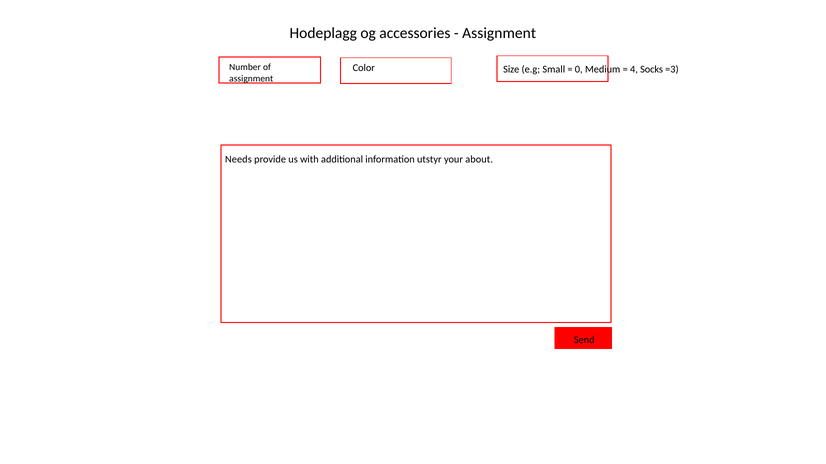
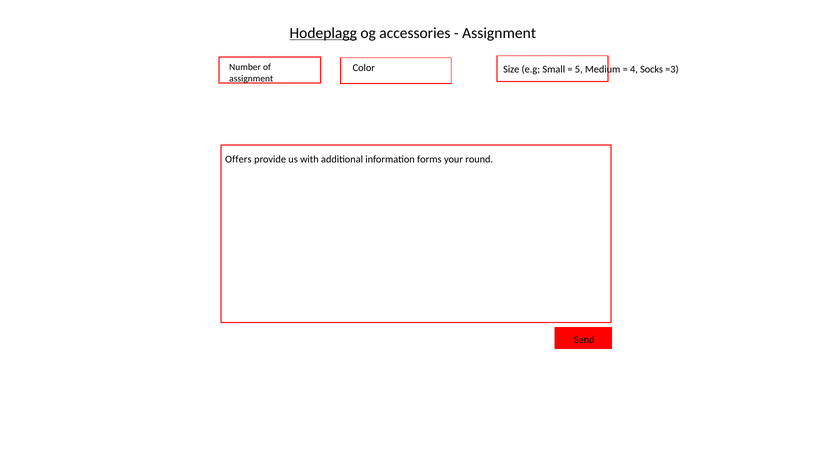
Hodeplagg underline: none -> present (323, 33)
0: 0 -> 5 (579, 70)
Needs: Needs -> Offers (238, 159)
utstyr: utstyr -> forms (429, 159)
about: about -> round (479, 159)
